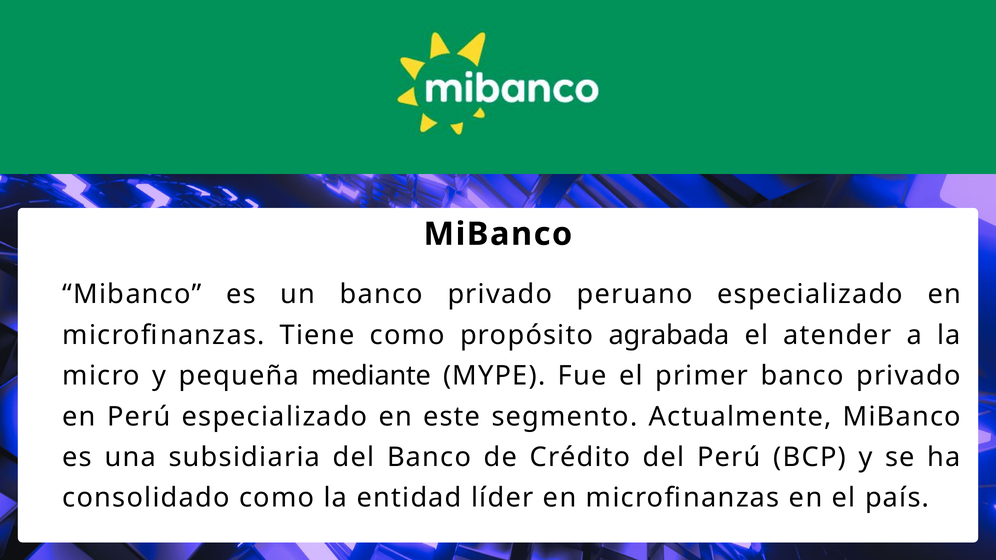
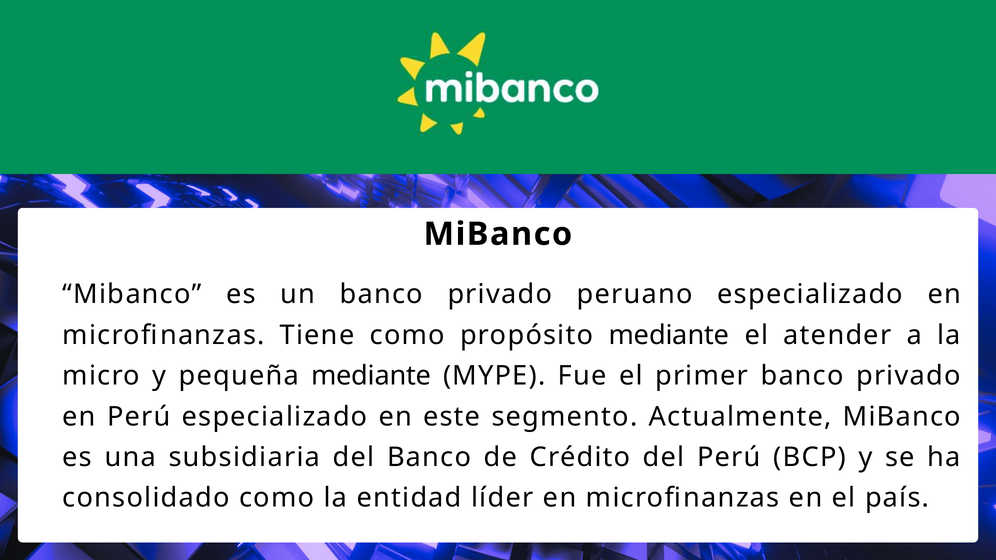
propósito agrabada: agrabada -> mediante (669, 335)
